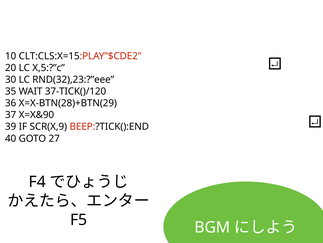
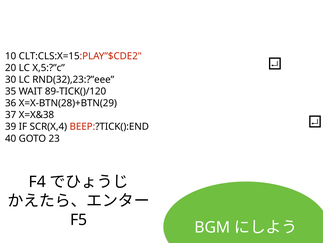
37-TICK()/120: 37-TICK()/120 -> 89-TICK()/120 (76, 91)
X=X&90: X=X&90 -> X=X&38 (36, 115)
SCR(X,9: SCR(X,9 -> SCR(X,4 (48, 126)
27: 27 -> 23 (54, 138)
